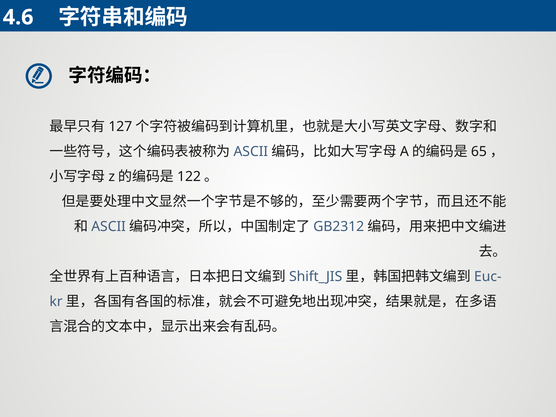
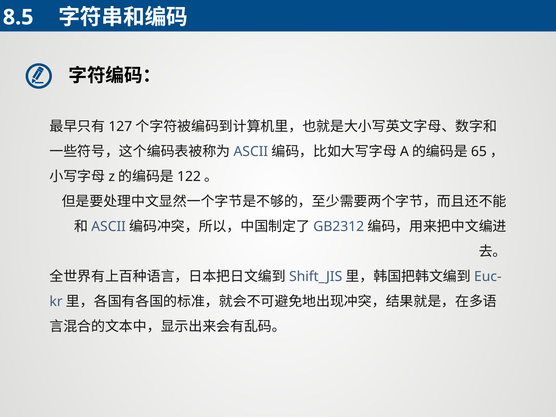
4.6: 4.6 -> 8.5 (18, 17)
